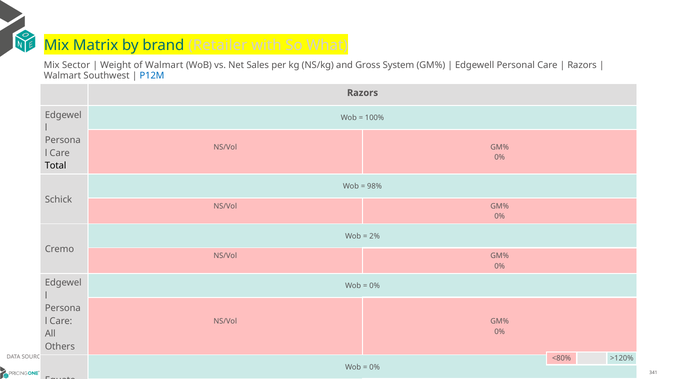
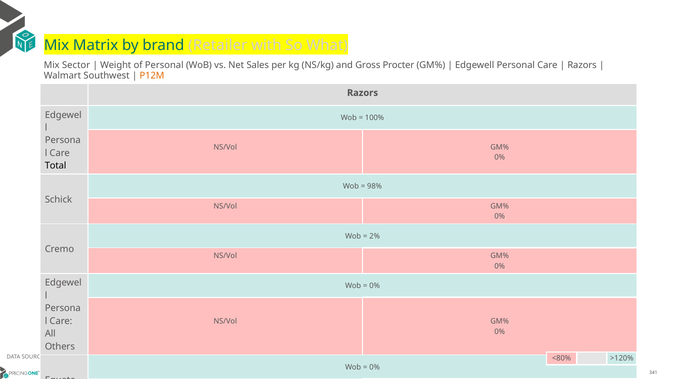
of Walmart: Walmart -> Personal (164, 65)
System: System -> Procter (398, 65)
P12M colour: blue -> orange (152, 76)
